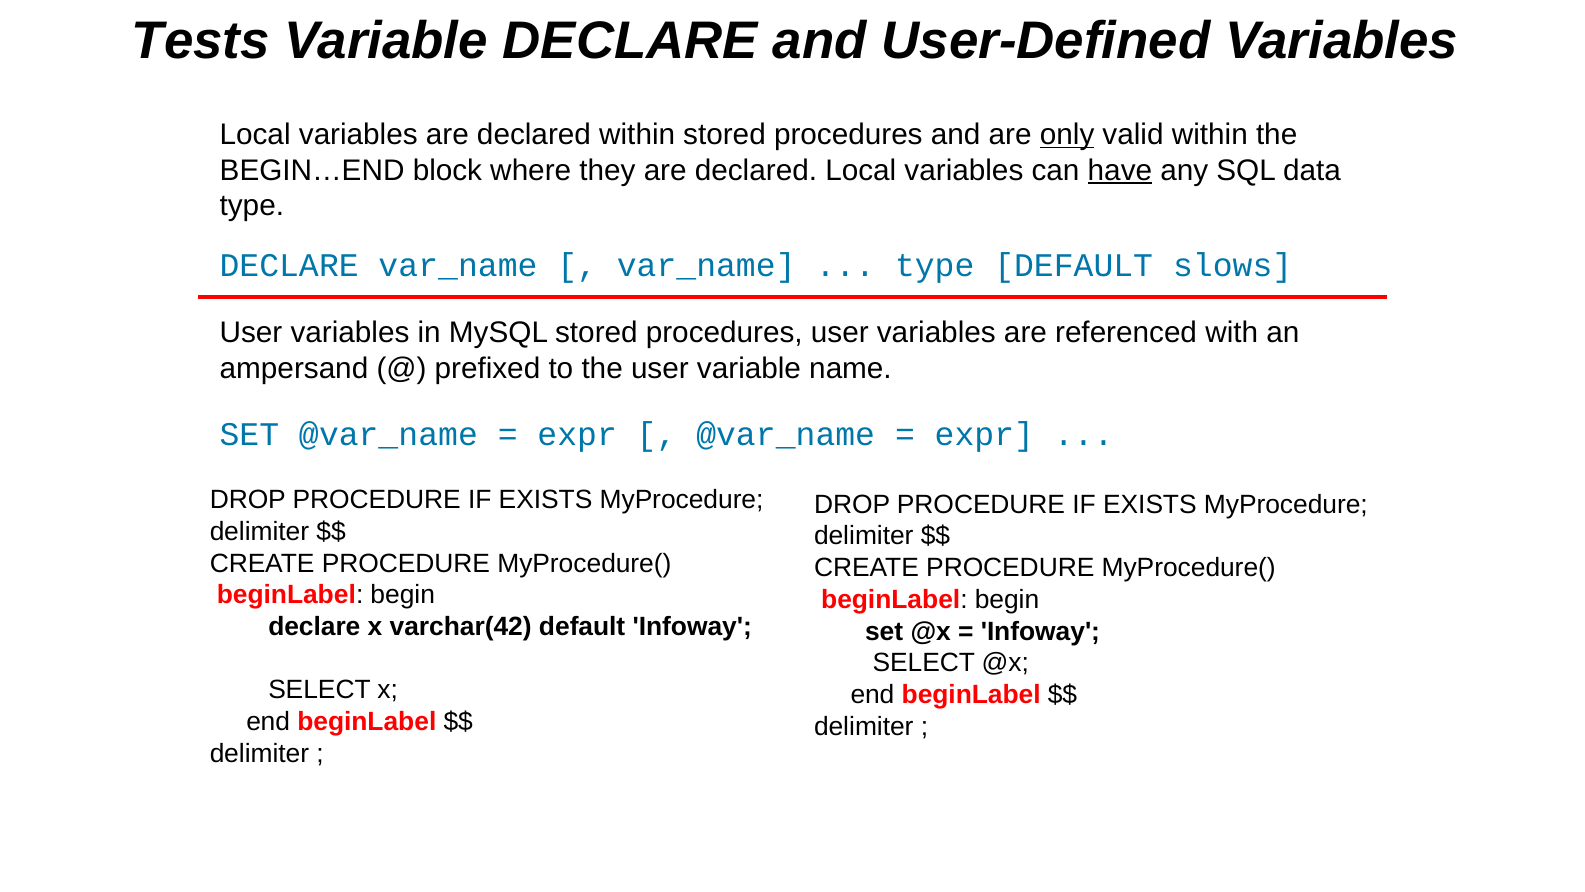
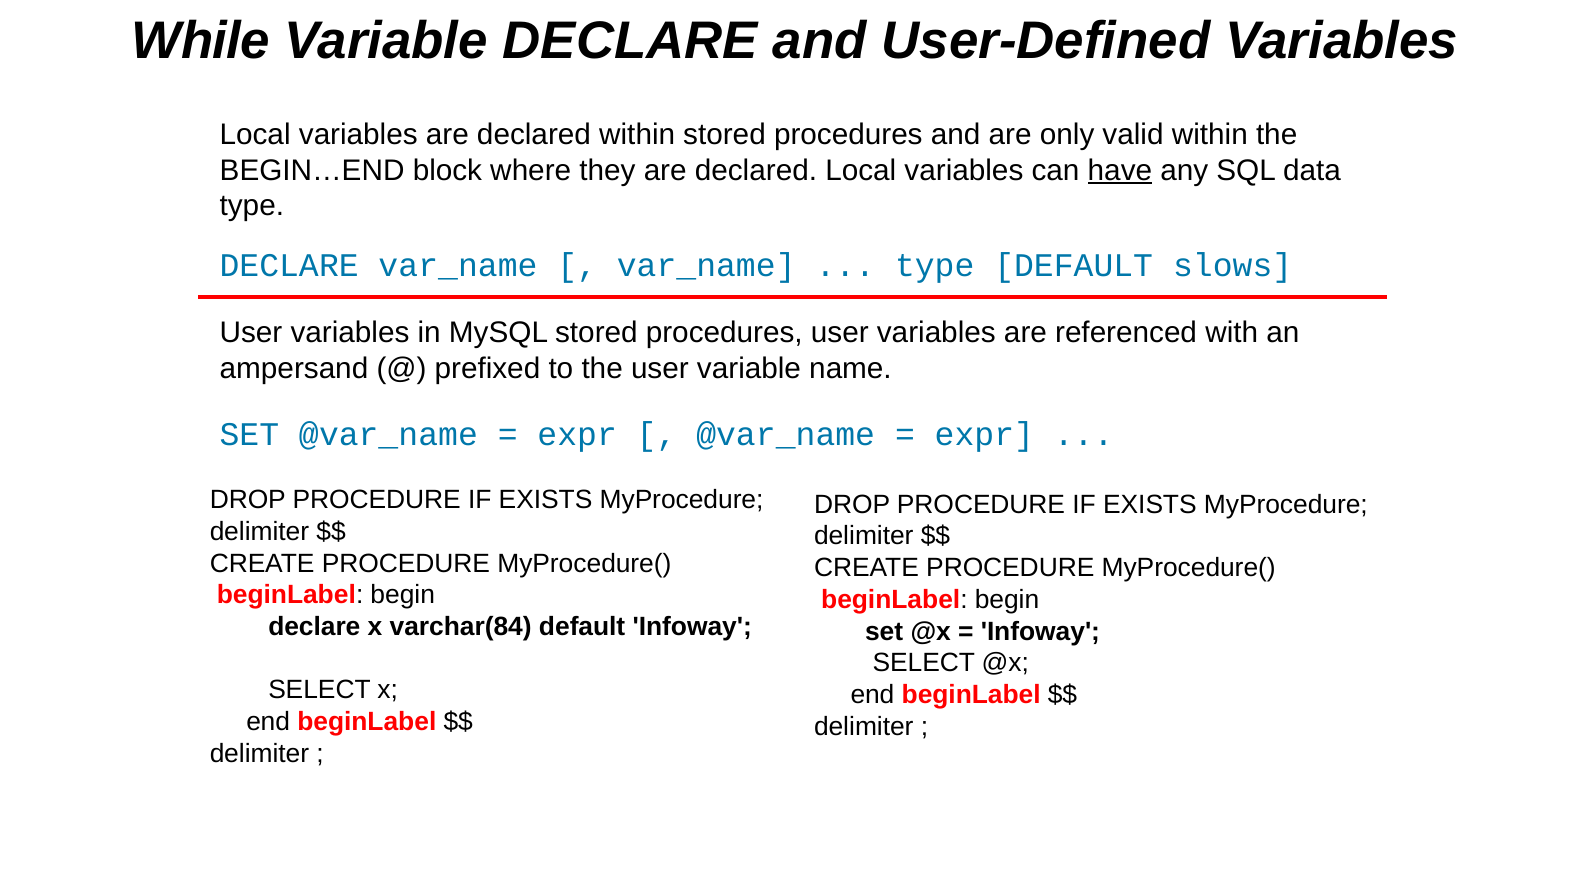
Tests: Tests -> While (201, 41)
only underline: present -> none (1067, 135)
varchar(42: varchar(42 -> varchar(84 (461, 627)
